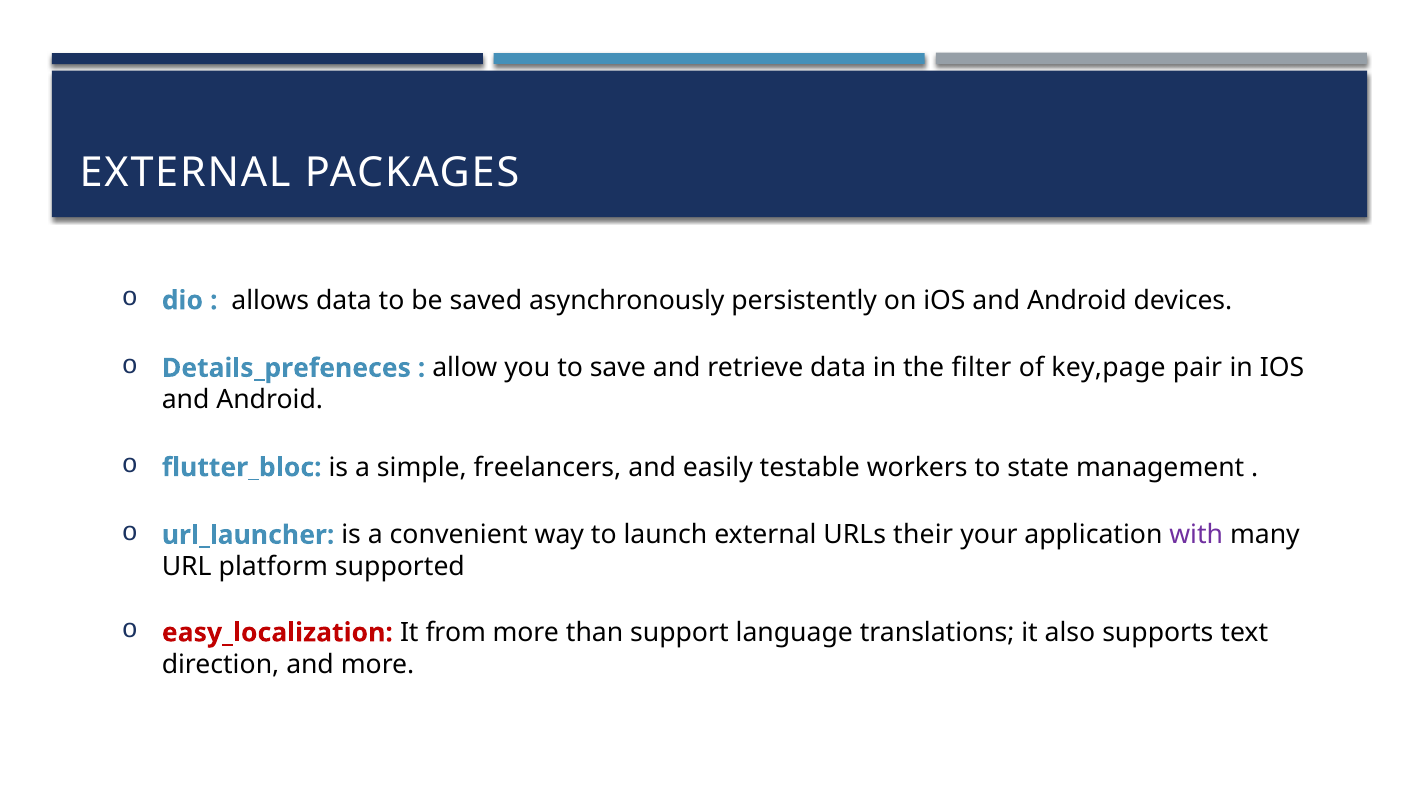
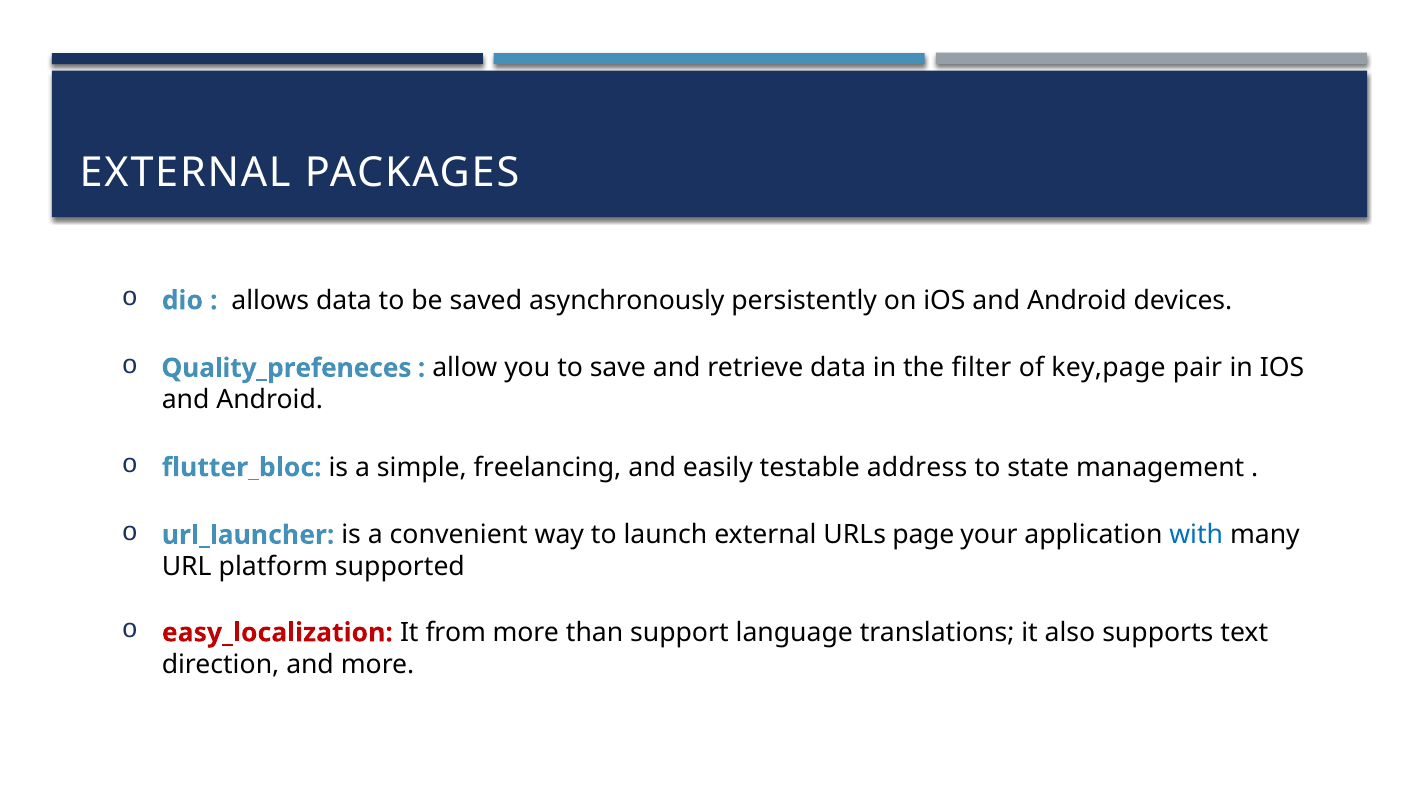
Details_prefeneces: Details_prefeneces -> Quality_prefeneces (286, 368)
freelancers: freelancers -> freelancing (548, 468)
workers: workers -> address (917, 468)
their: their -> page (923, 535)
with colour: purple -> blue (1196, 535)
